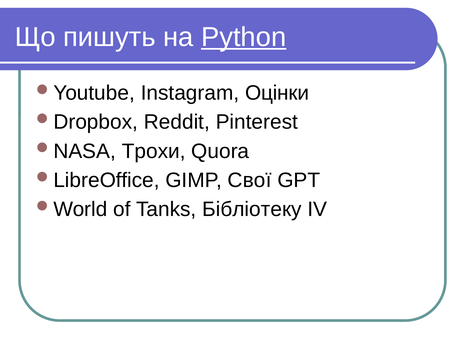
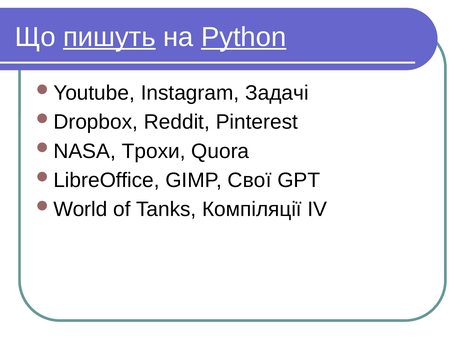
пишуть underline: none -> present (109, 37)
Оцінки: Оцінки -> Задачі (277, 93)
Бібліотеку: Бібліотеку -> Компіляції (252, 209)
